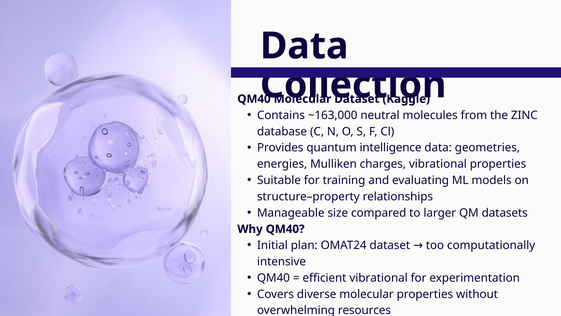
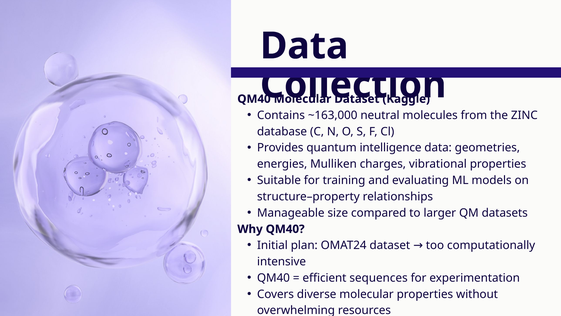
efficient vibrational: vibrational -> sequences (379, 278)
